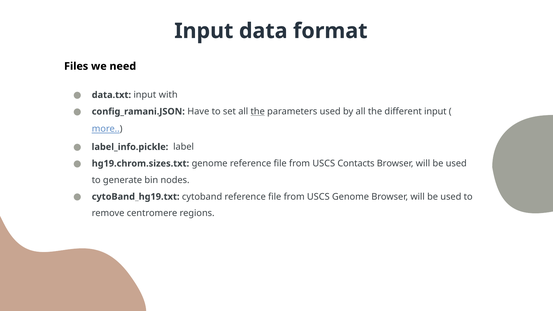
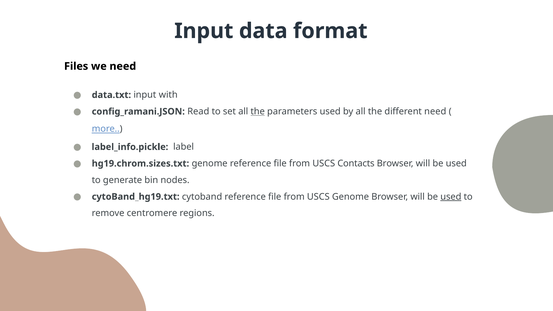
Have: Have -> Read (198, 112)
different input: input -> need (435, 112)
used underline: none -> present (451, 197)
